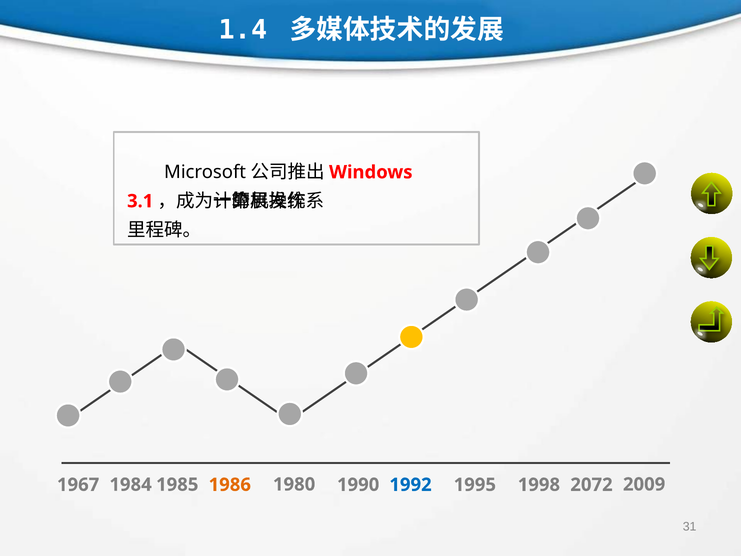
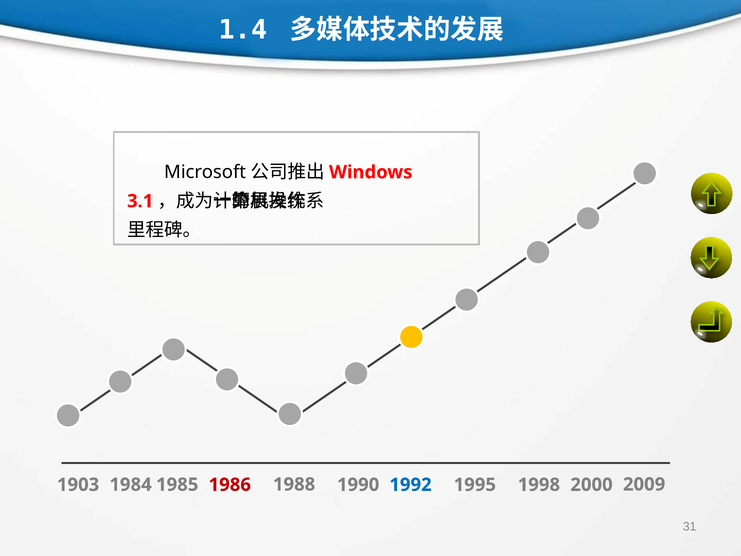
1980: 1980 -> 1988 (294, 484)
1967: 1967 -> 1903 (78, 485)
1986 colour: orange -> red (230, 485)
2072: 2072 -> 2000 (592, 485)
